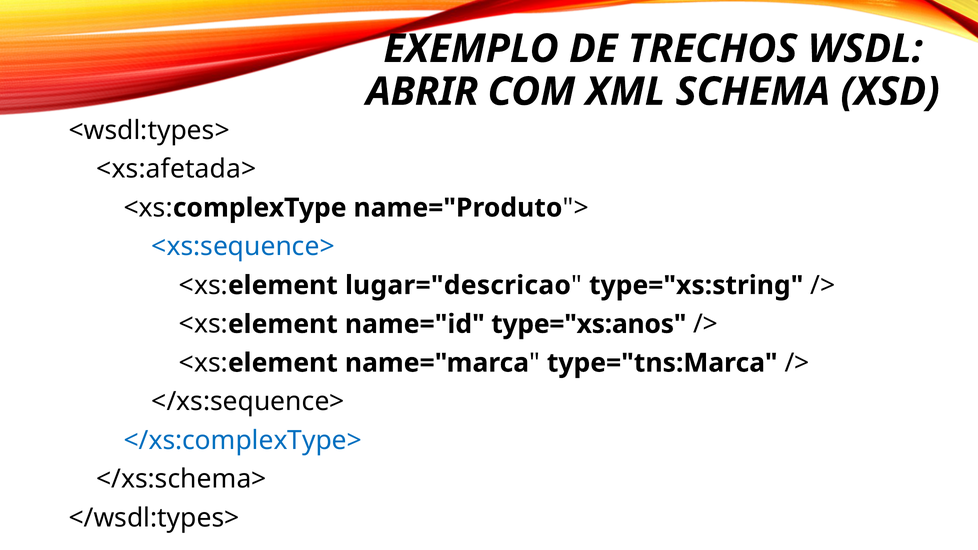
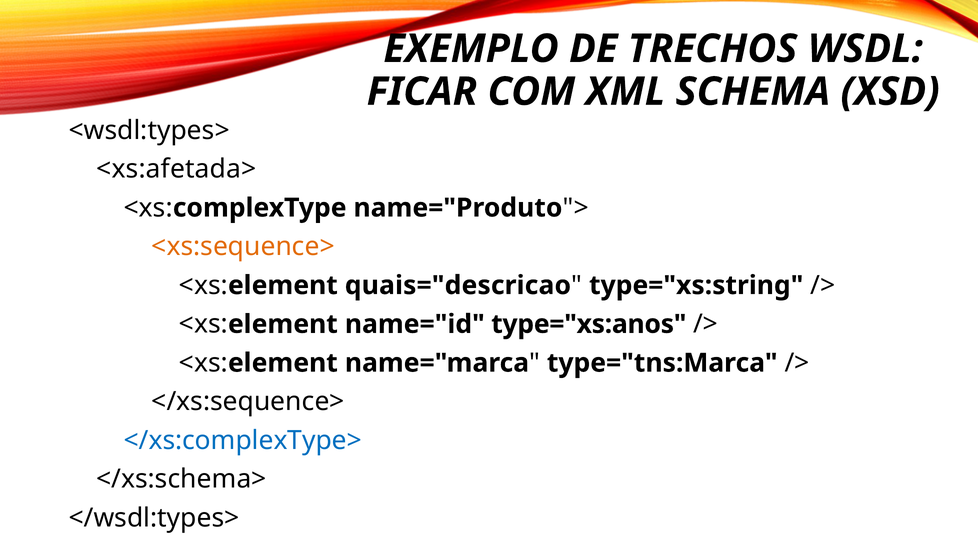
ABRIR: ABRIR -> FICAR (422, 92)
<xs:sequence> colour: blue -> orange (243, 247)
lugar="descricao: lugar="descricao -> quais="descricao (458, 285)
